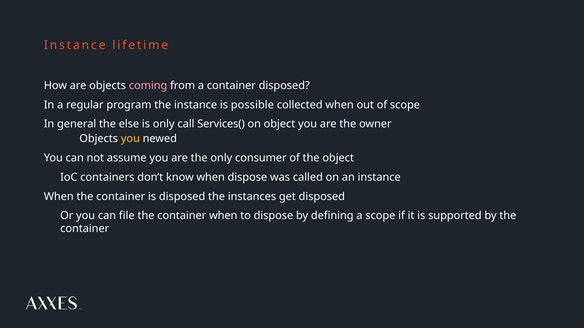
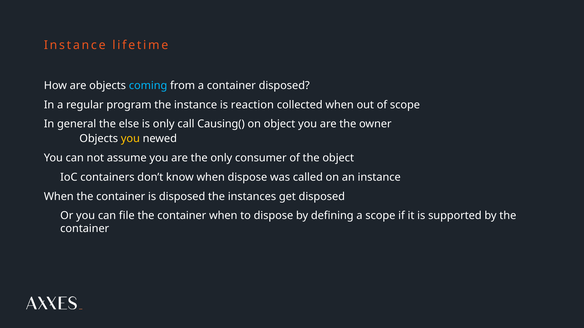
coming colour: pink -> light blue (148, 86)
possible: possible -> reaction (252, 105)
Services(: Services( -> Causing( (221, 124)
